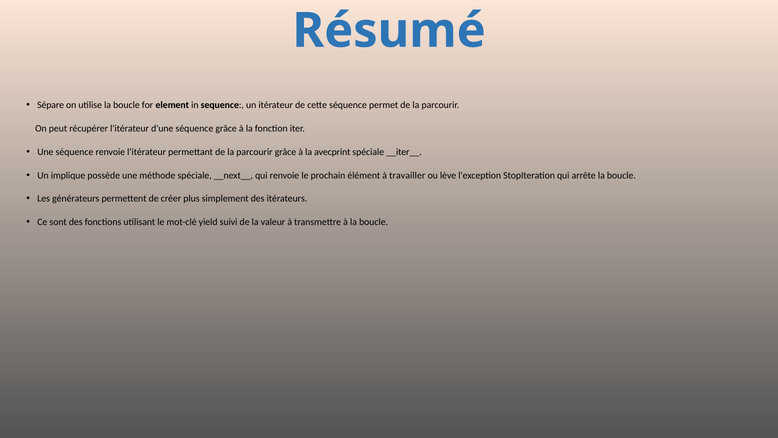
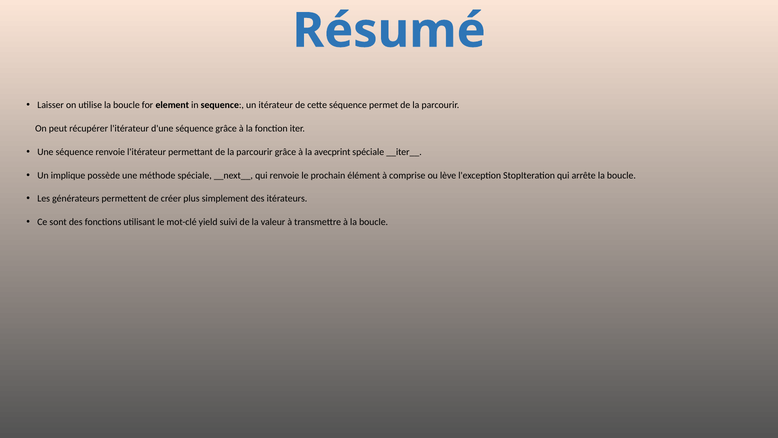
Sépare: Sépare -> Laisser (51, 105)
travailler: travailler -> comprise (407, 175)
